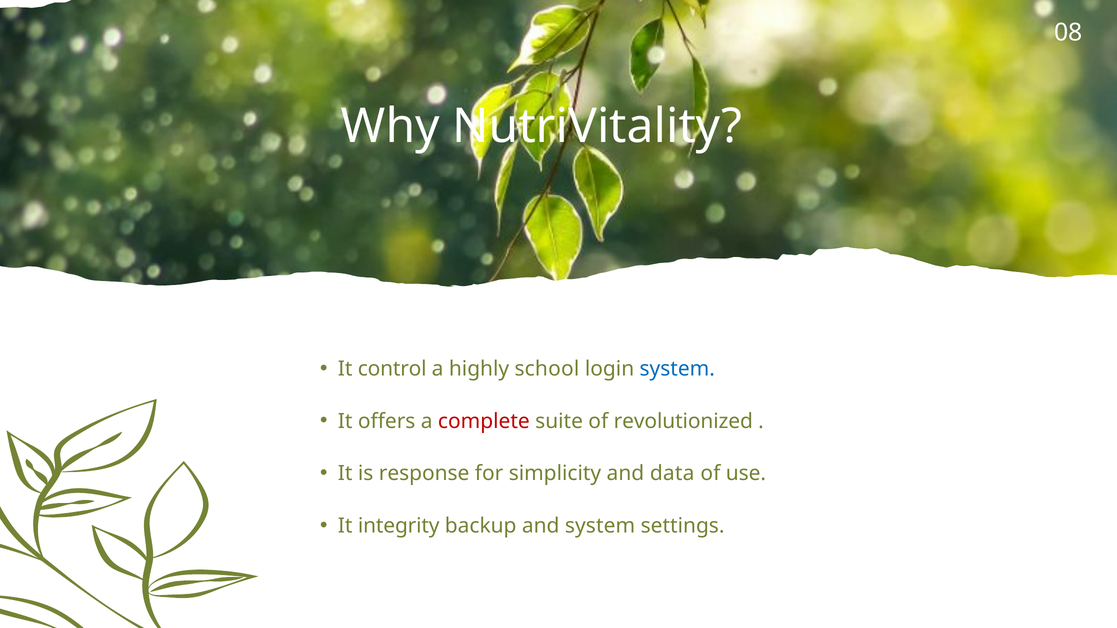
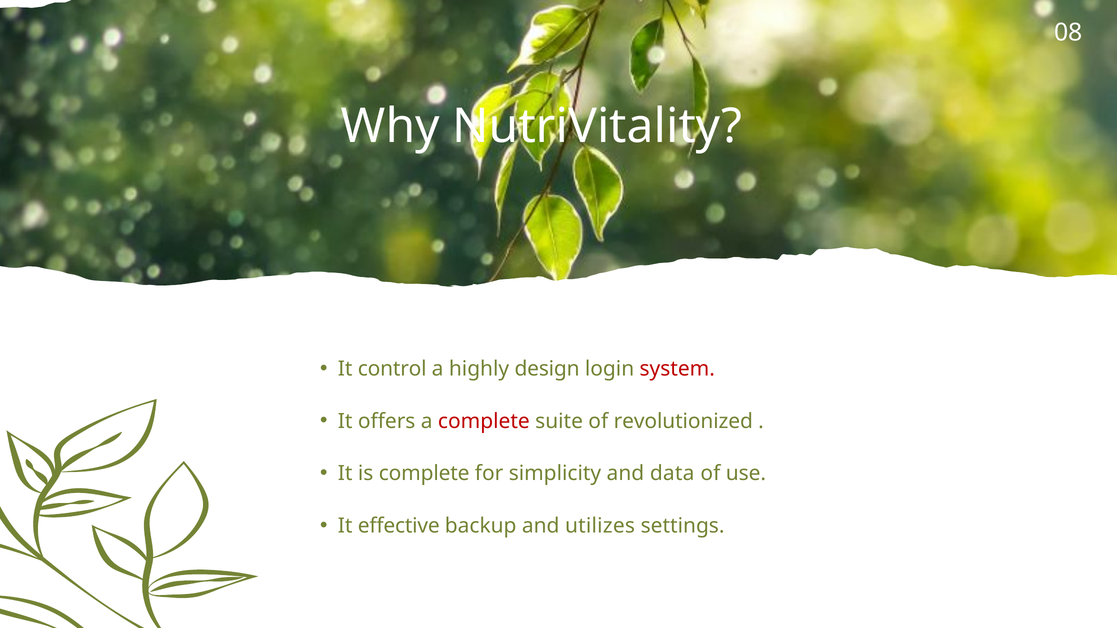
school: school -> design (547, 369)
system colour: blue -> red (677, 369)
is response: response -> complete (424, 474)
integrity: integrity -> effective (399, 526)
and system: system -> utilizes (600, 526)
